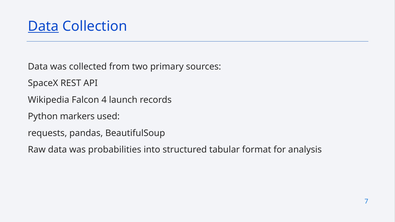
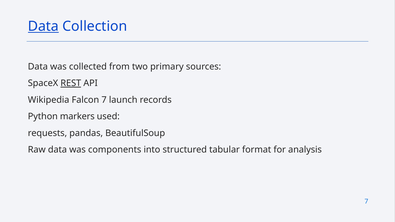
REST underline: none -> present (71, 83)
Falcon 4: 4 -> 7 (104, 100)
probabilities: probabilities -> components (115, 150)
